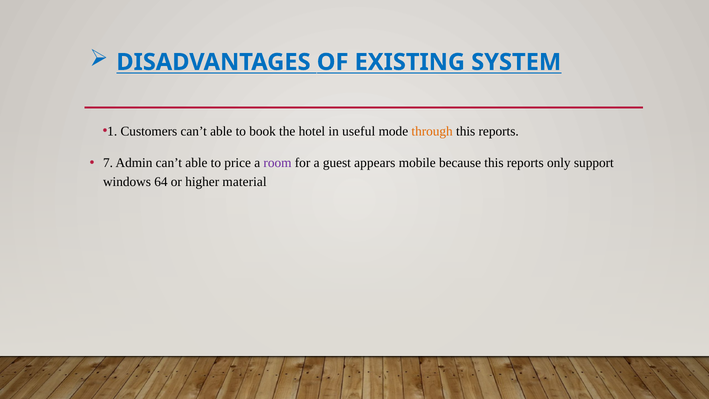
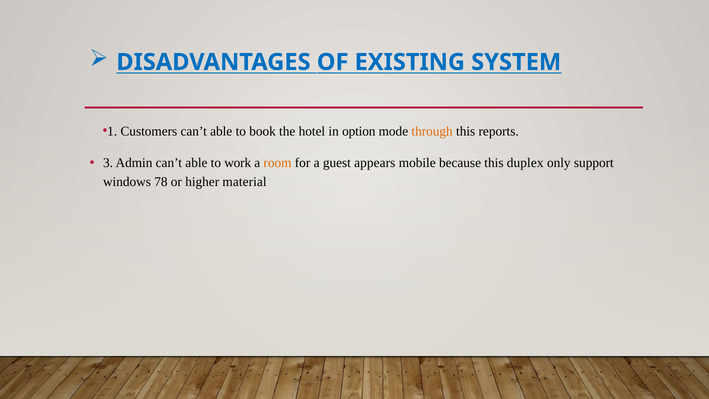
useful: useful -> option (359, 131)
7: 7 -> 3 (108, 163)
price: price -> work (238, 163)
room colour: purple -> orange (278, 163)
because this reports: reports -> duplex (525, 163)
64: 64 -> 78 (161, 182)
